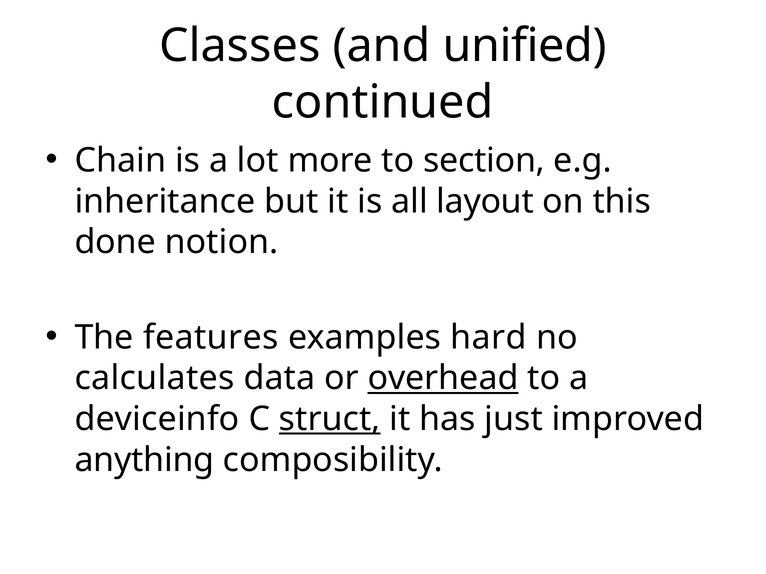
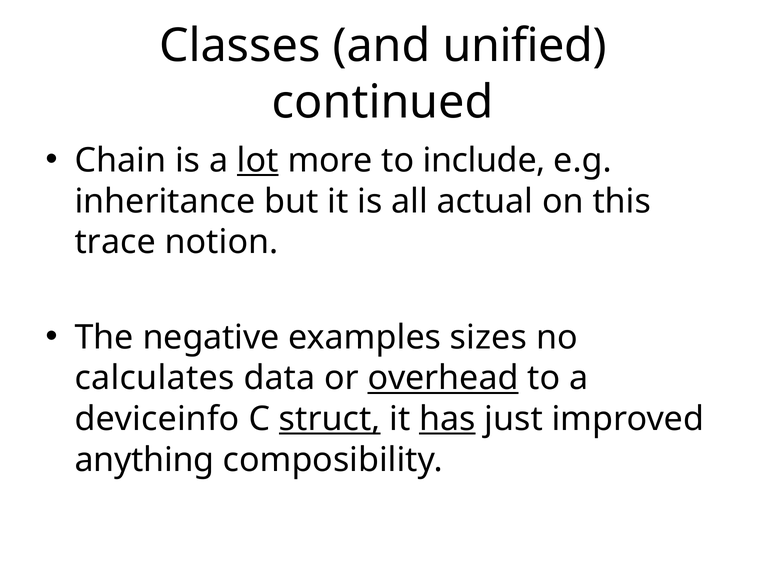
lot underline: none -> present (258, 161)
section: section -> include (484, 161)
layout: layout -> actual (485, 201)
done: done -> trace (115, 242)
features: features -> negative (211, 338)
hard: hard -> sizes (488, 338)
has underline: none -> present (447, 419)
